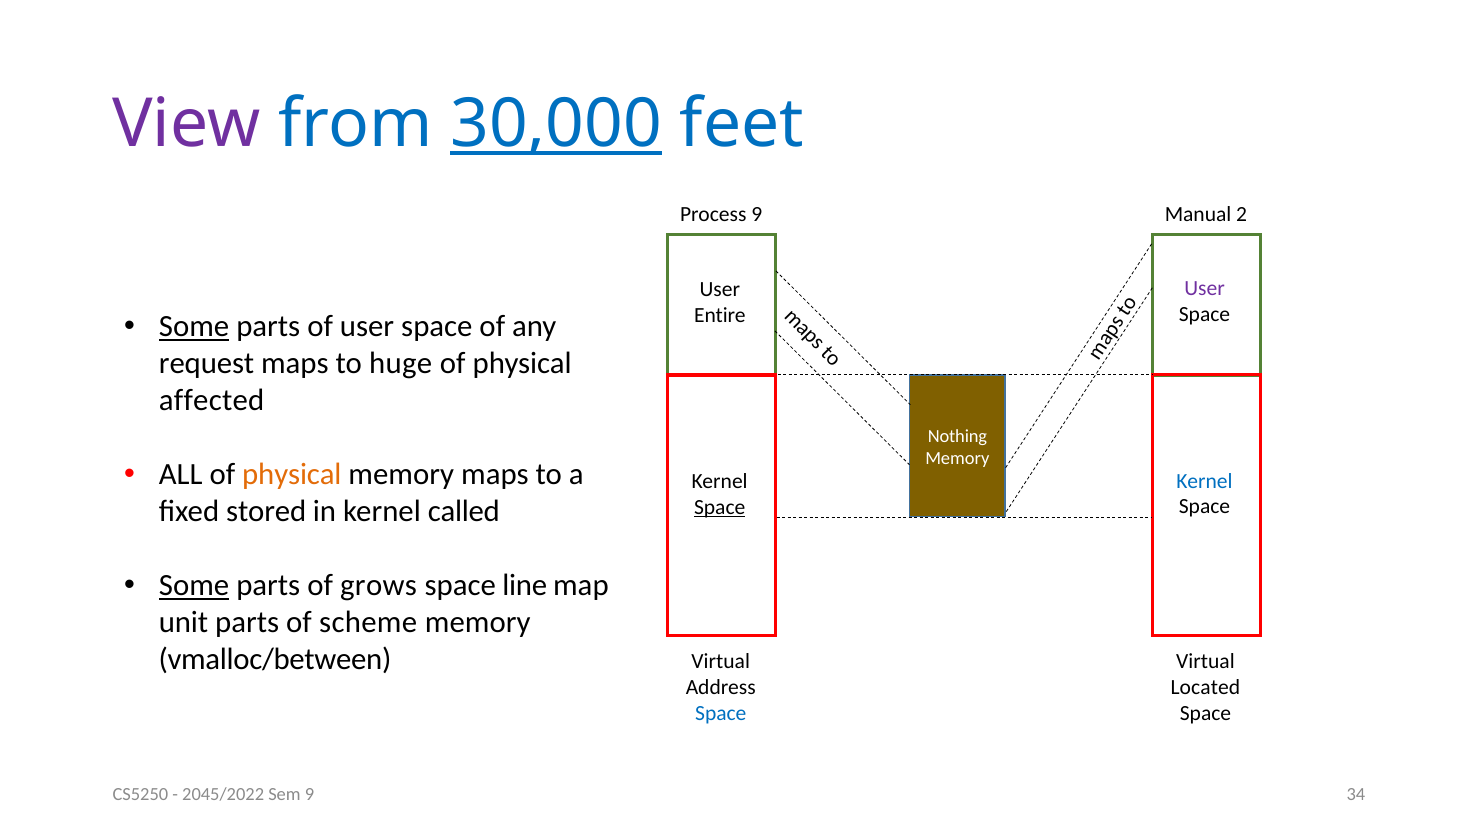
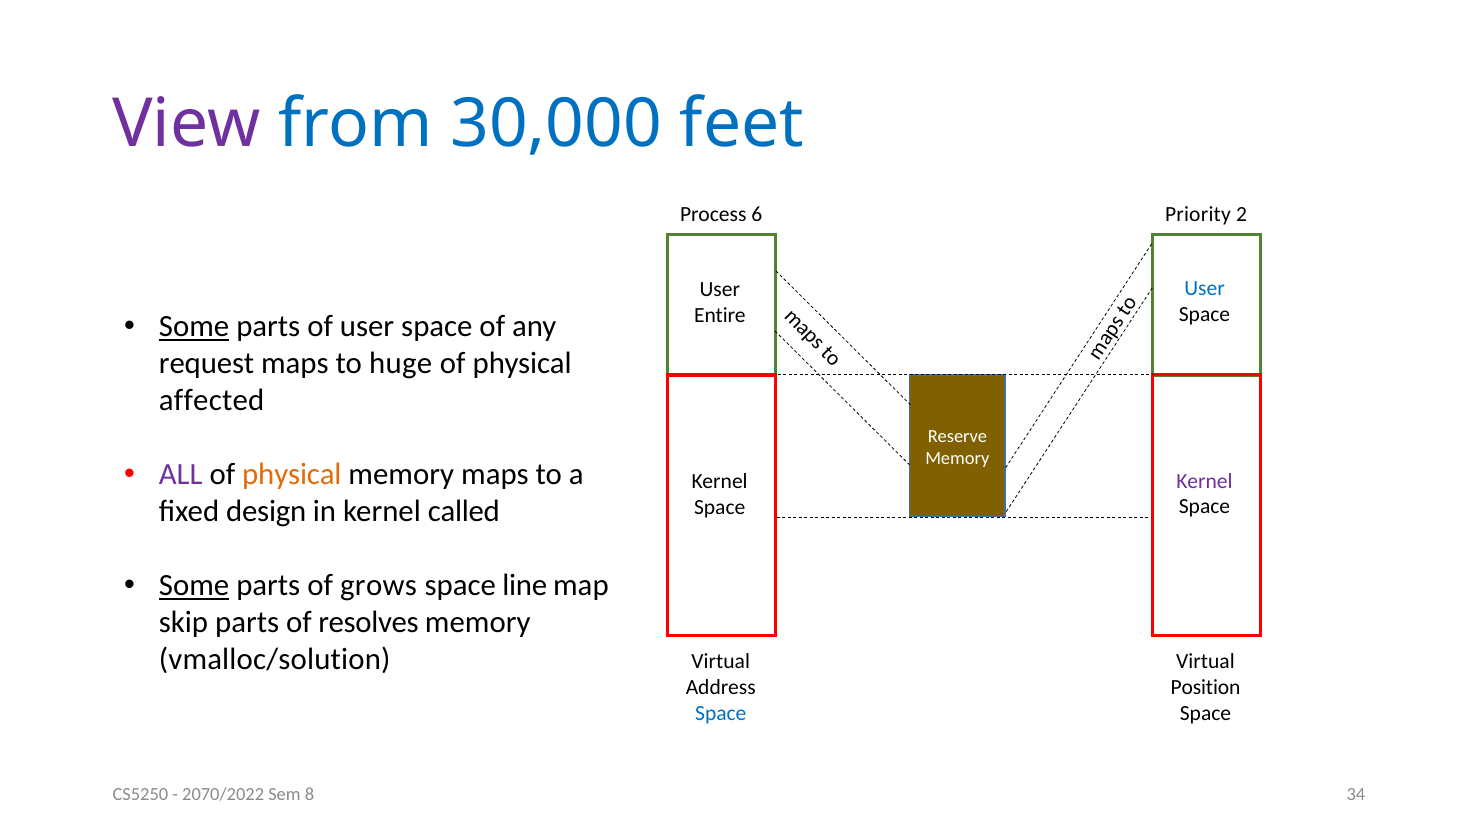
30,000 underline: present -> none (556, 124)
Manual: Manual -> Priority (1198, 214)
Process 9: 9 -> 6 (757, 214)
User colour: purple -> blue (1205, 289)
Nothing: Nothing -> Reserve (957, 436)
ALL colour: black -> purple (181, 474)
Kernel colour: blue -> purple (1204, 481)
Space underline: present -> none (720, 507)
stored: stored -> design (266, 511)
unit: unit -> skip (183, 622)
scheme: scheme -> resolves (368, 622)
vmalloc/between: vmalloc/between -> vmalloc/solution (275, 659)
Located: Located -> Position (1206, 687)
2045/2022: 2045/2022 -> 2070/2022 (223, 794)
Sem 9: 9 -> 8 (309, 794)
